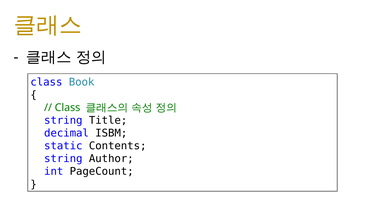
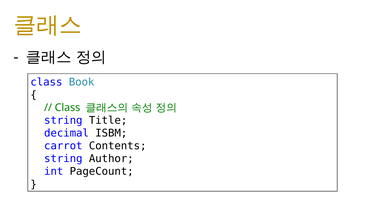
static: static -> carrot (63, 146)
